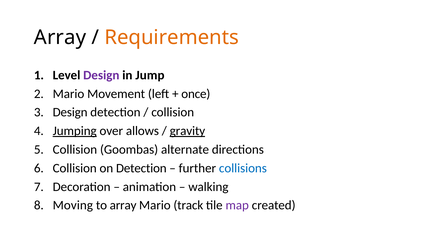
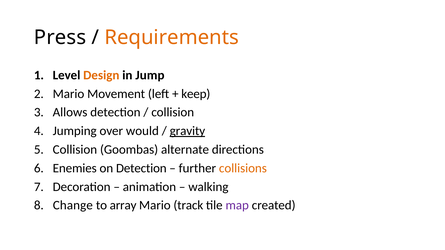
Array: Array -> Press (60, 37)
Design colour: purple -> orange (101, 75)
once: once -> keep (196, 94)
Design: Design -> Allows (70, 112)
Jumping underline: present -> none (75, 131)
allows: allows -> would (142, 131)
Collision: Collision -> Enemies (75, 168)
collisions colour: blue -> orange (243, 168)
Moving: Moving -> Change (73, 206)
